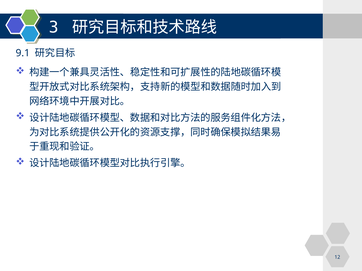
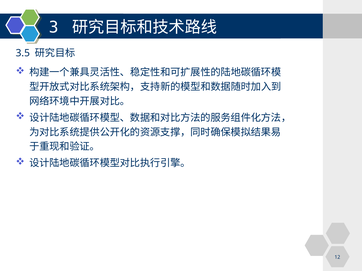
9.1: 9.1 -> 3.5 (23, 53)
